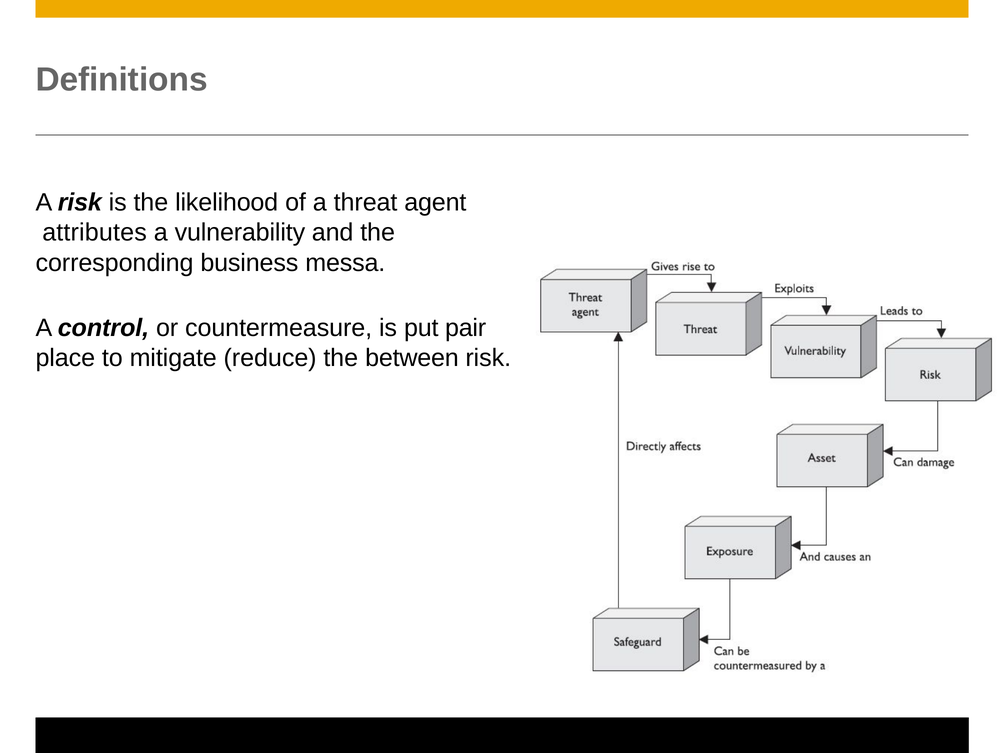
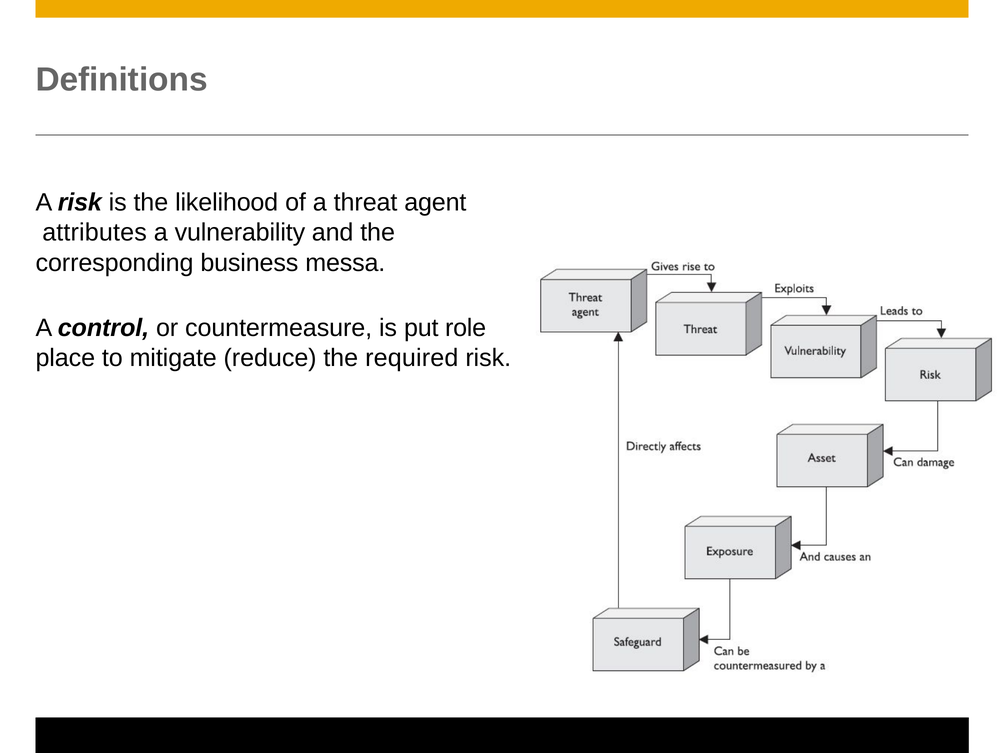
pair: pair -> role (466, 328)
between: between -> required (412, 358)
